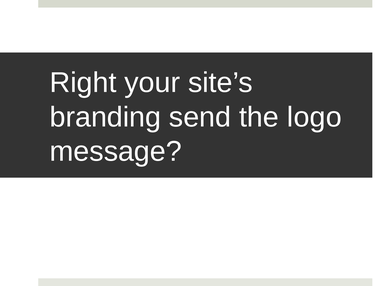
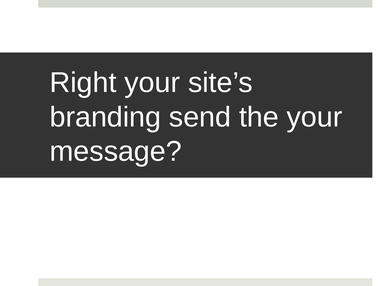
the logo: logo -> your (315, 117)
